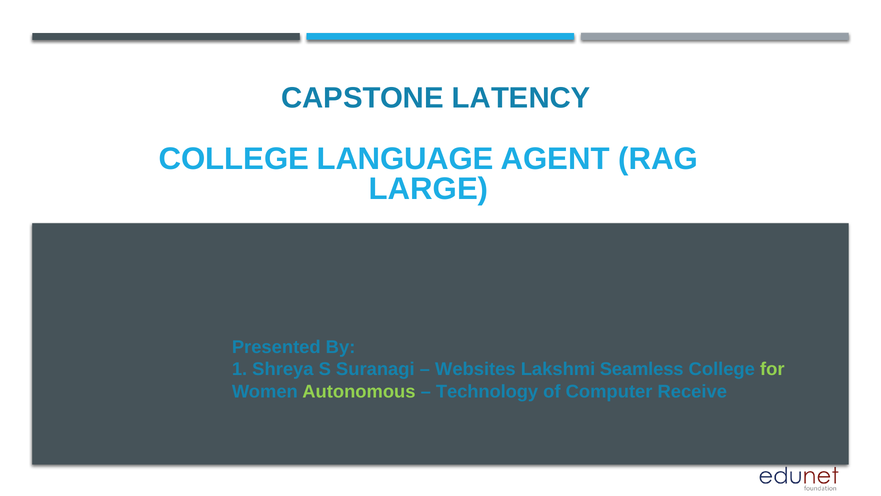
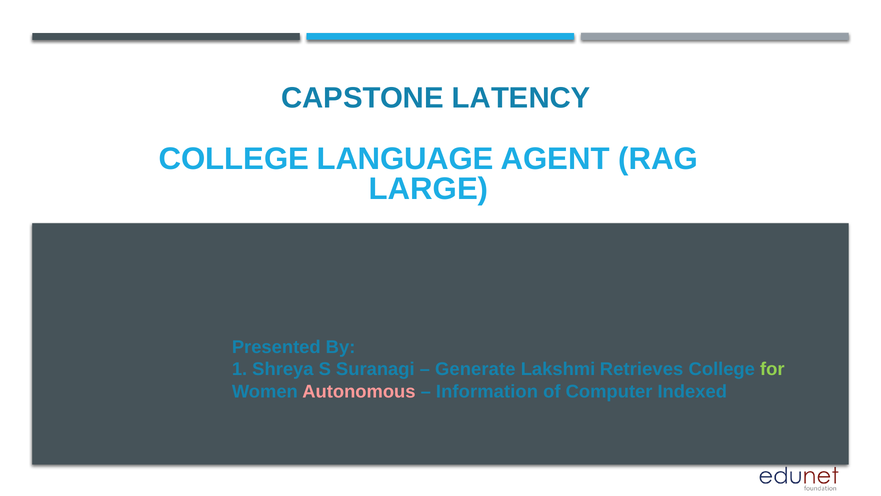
Websites: Websites -> Generate (475, 369)
Seamless: Seamless -> Retrieves (642, 369)
Autonomous colour: light green -> pink (359, 391)
Technology: Technology -> Information (487, 391)
Receive: Receive -> Indexed (692, 391)
